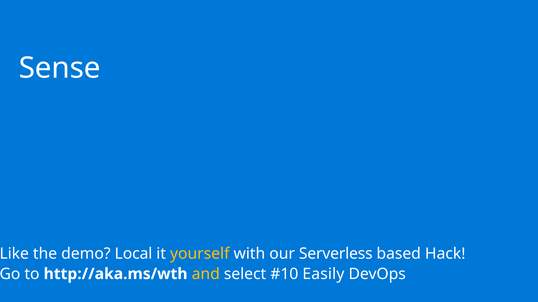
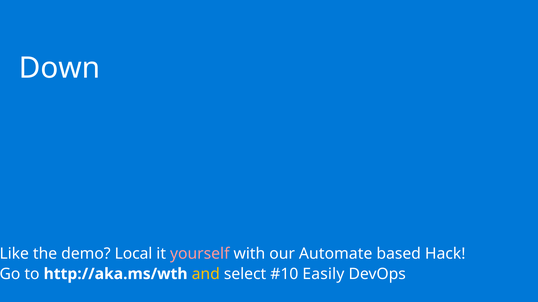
Sense: Sense -> Down (60, 68)
yourself colour: yellow -> pink (200, 254)
Serverless: Serverless -> Automate (336, 254)
